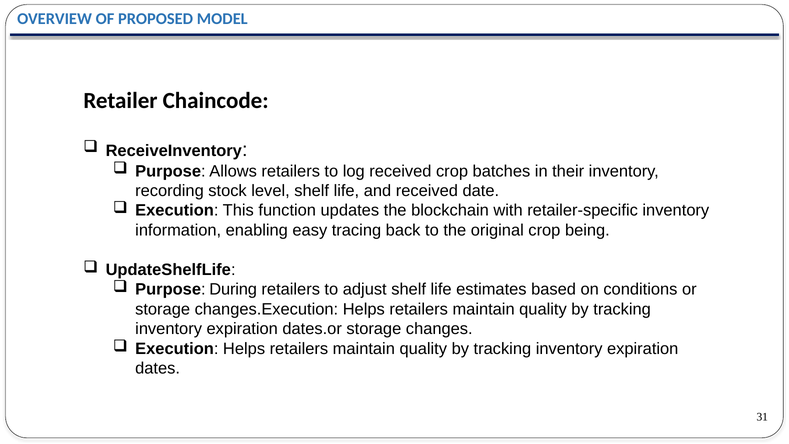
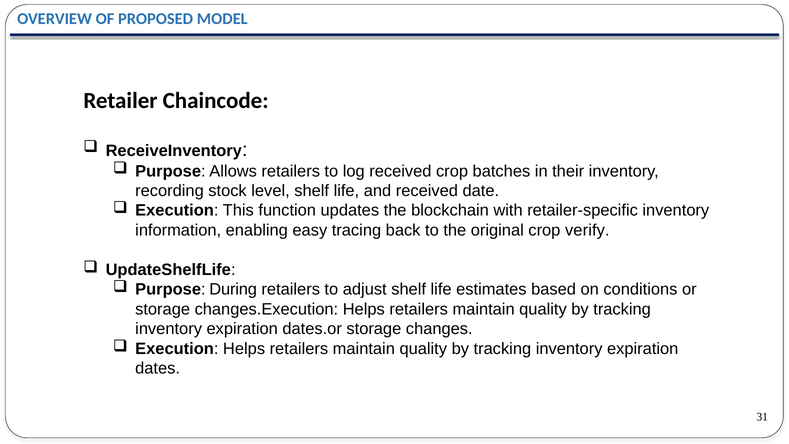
being: being -> verify (587, 230)
